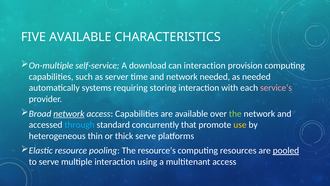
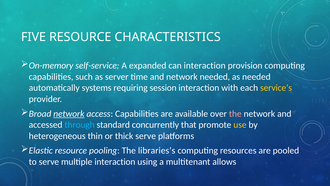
FIVE AVAILABLE: AVAILABLE -> RESOURCE (80, 37)
On-multiple: On-multiple -> On-memory (51, 65)
download: download -> expanded (148, 65)
storing: storing -> session (163, 88)
service’s colour: pink -> yellow (276, 88)
the colour: light green -> pink (235, 113)
resource’s: resource’s -> libraries’s (157, 150)
pooled underline: present -> none (286, 150)
multitenant access: access -> allows (224, 161)
